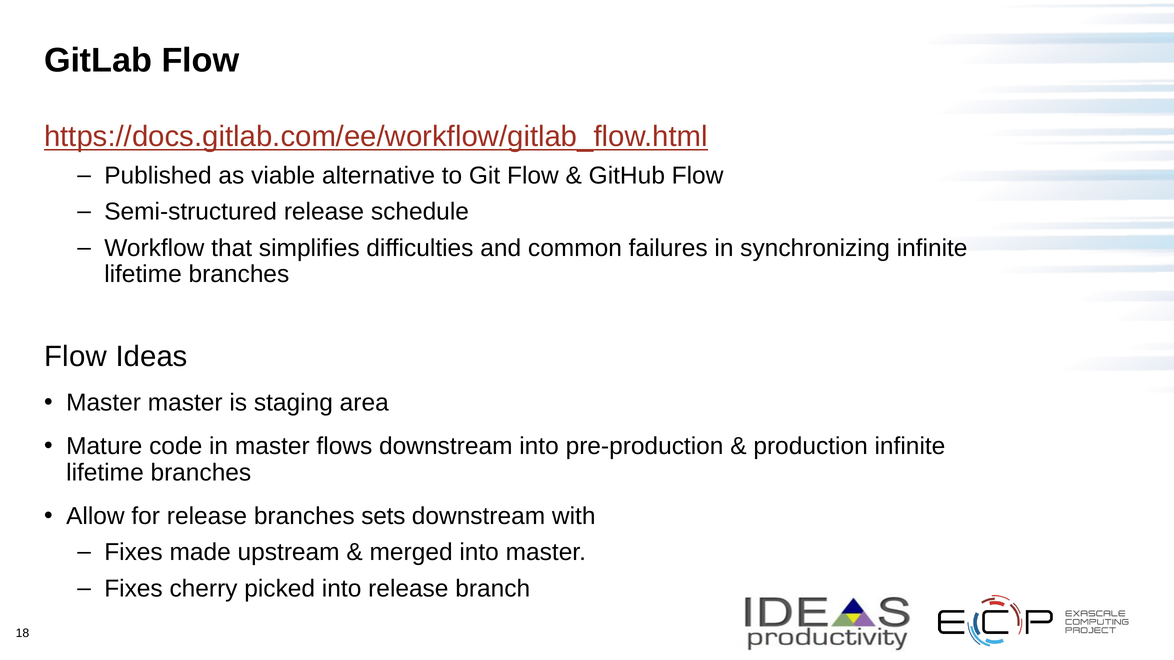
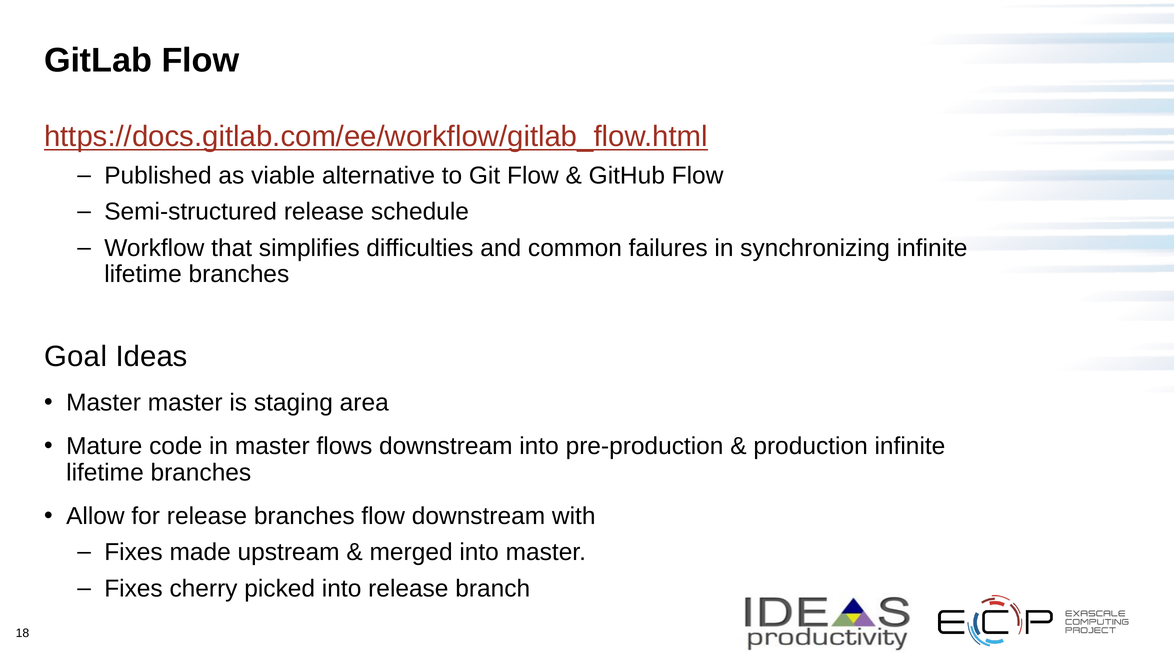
Flow: Flow -> Goal (76, 357)
branches sets: sets -> flow (383, 517)
